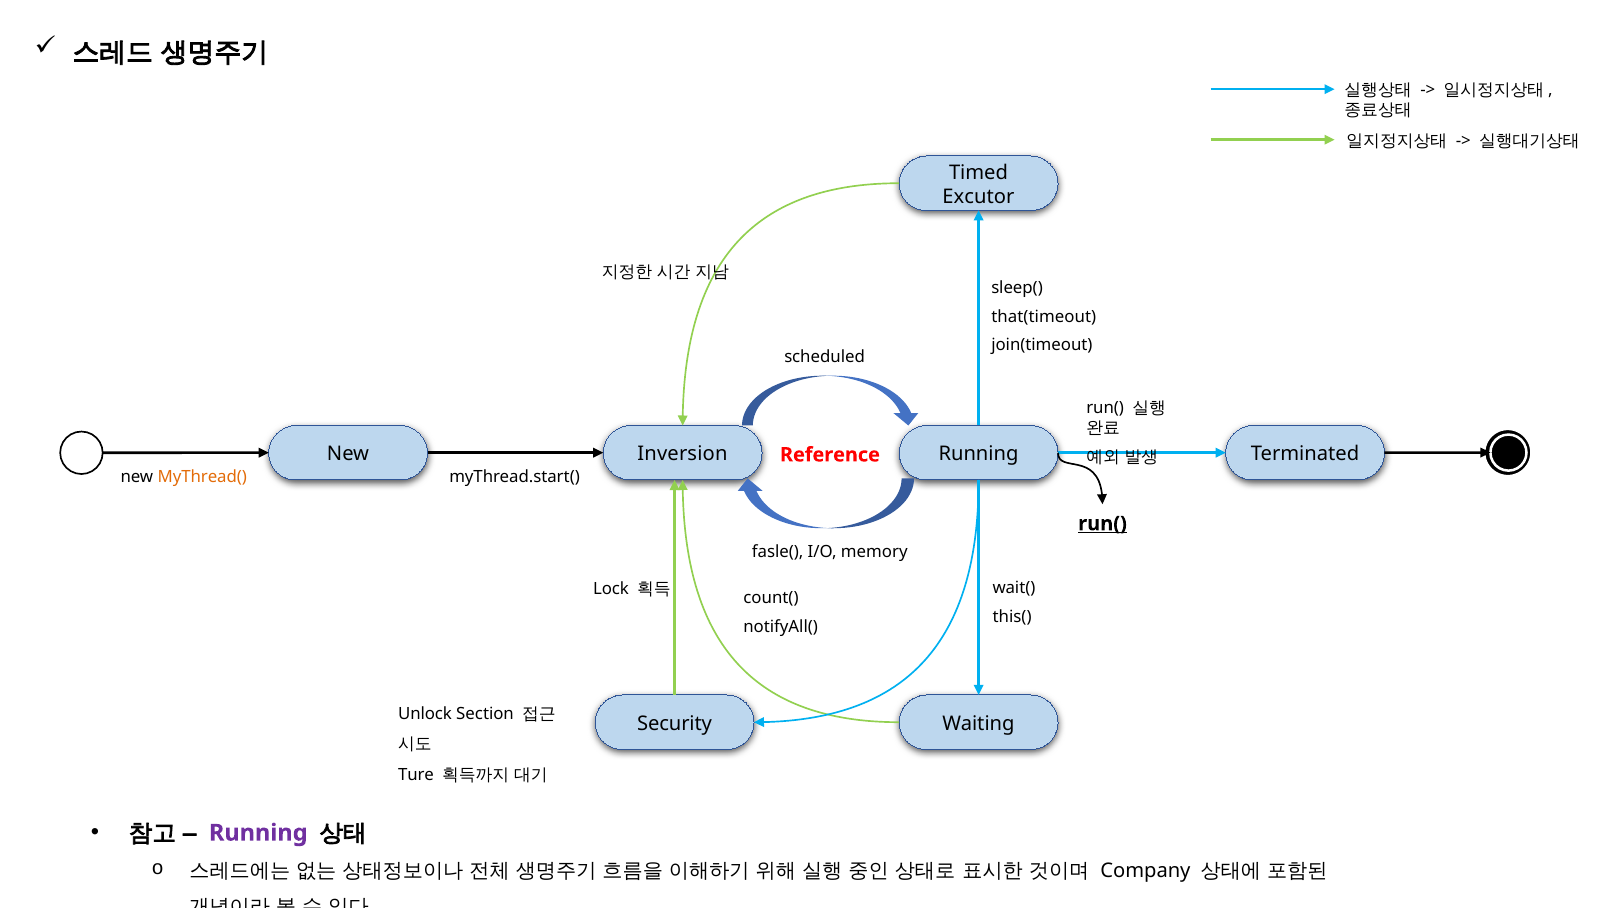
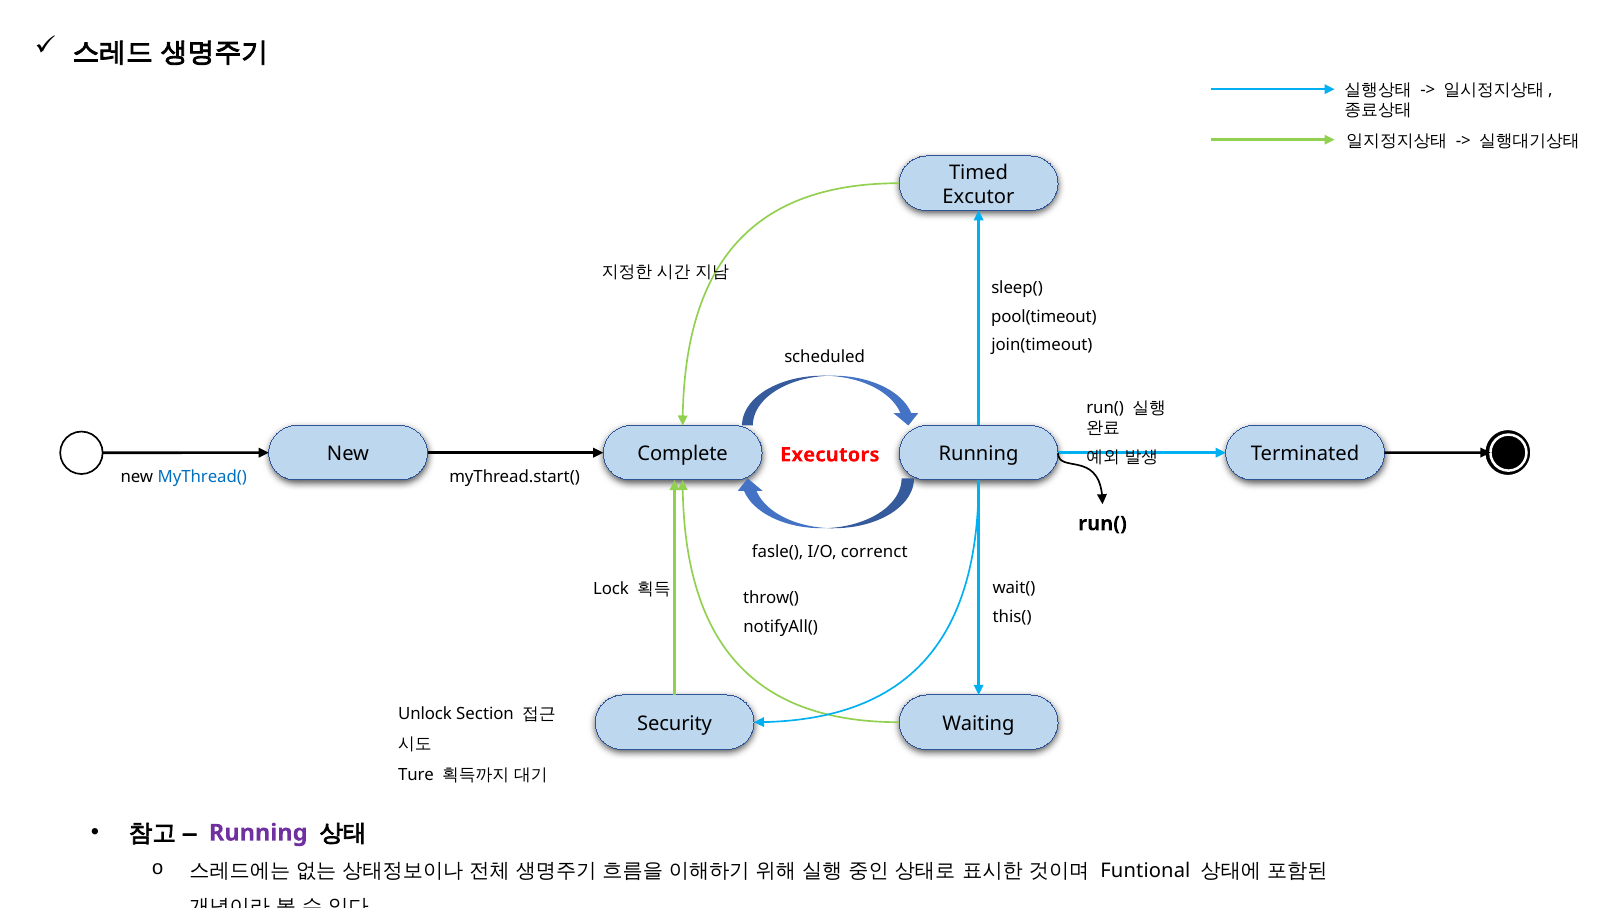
that(timeout: that(timeout -> pool(timeout (1044, 317)
Inversion: Inversion -> Complete (683, 454)
Reference: Reference -> Executors (830, 455)
MyThread( colour: orange -> blue (202, 477)
run( underline: present -> none (1103, 524)
memory: memory -> correnct (874, 552)
count(: count( -> throw( (771, 598)
Company: Company -> Funtional (1145, 871)
